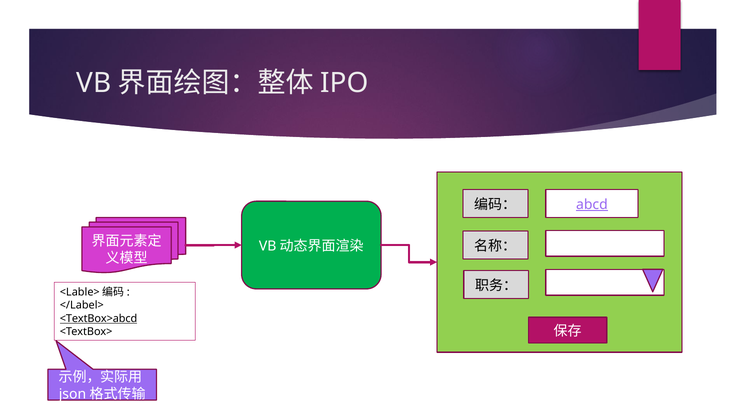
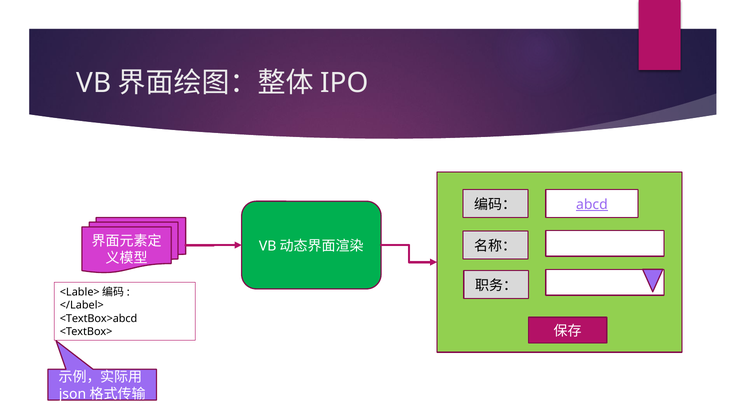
<TextBox>abcd underline: present -> none (99, 318)
